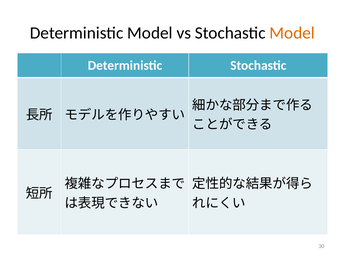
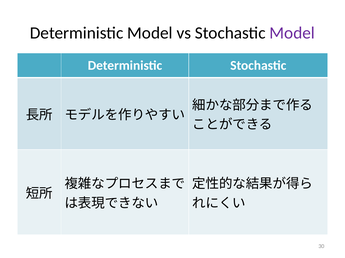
Model colour: orange -> purple (292, 33)
